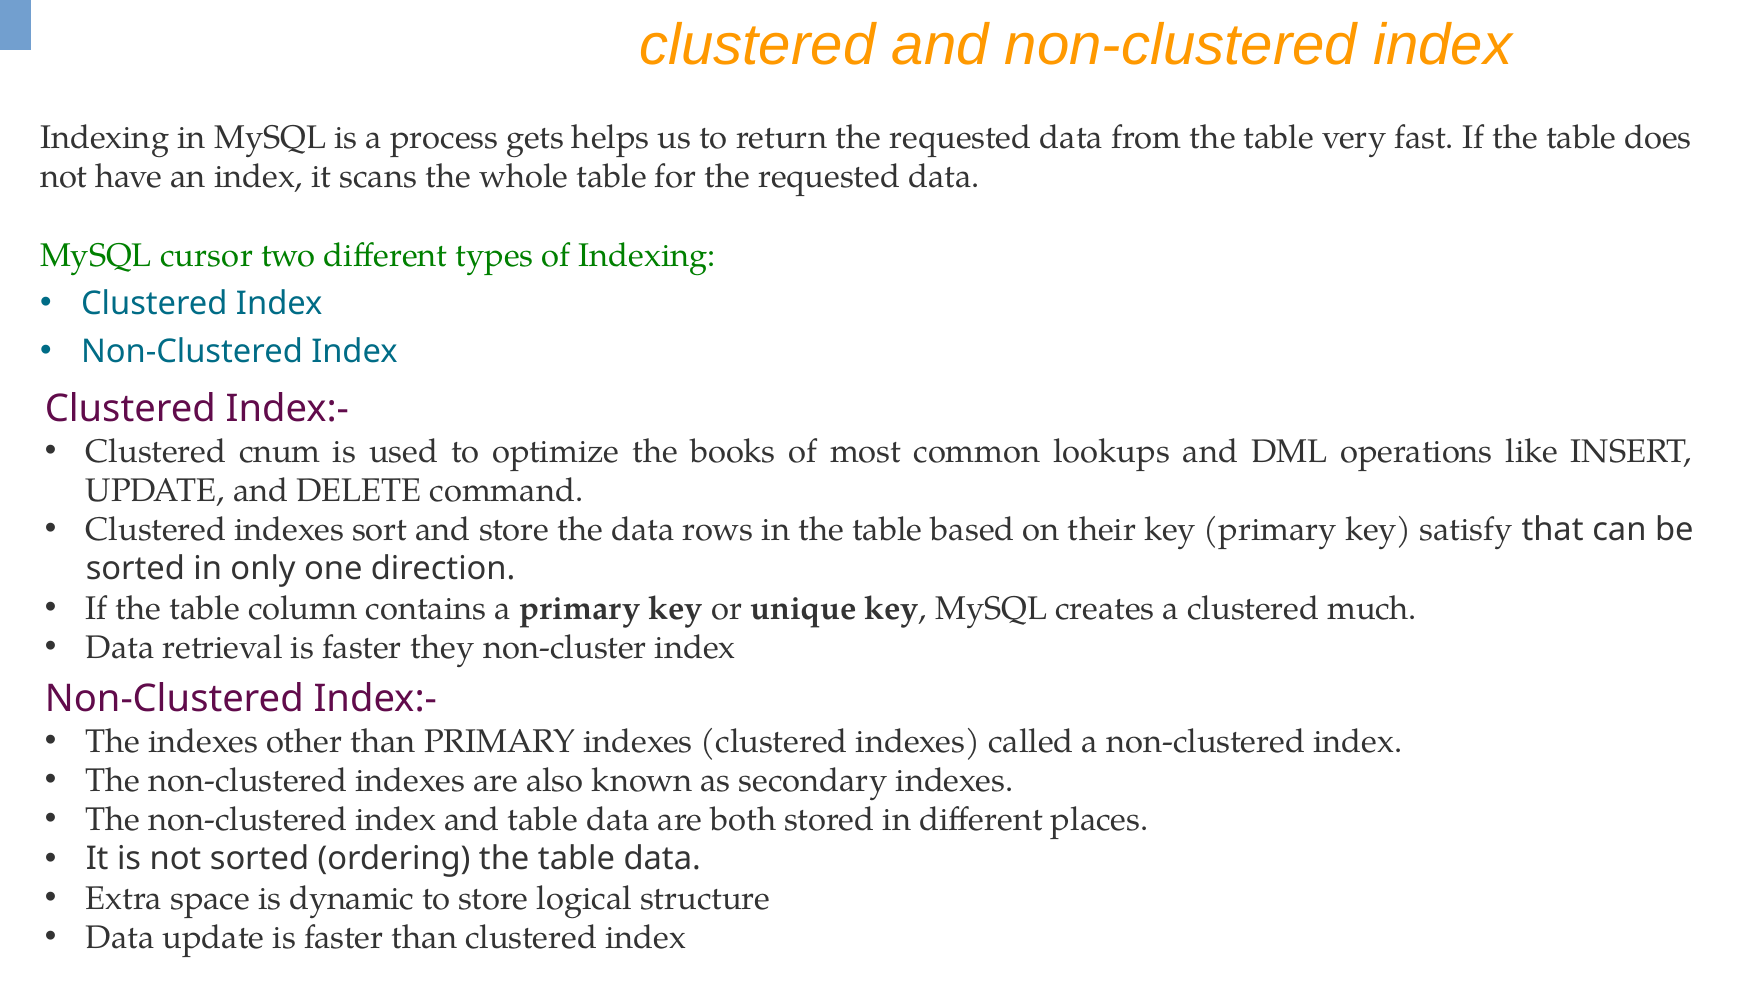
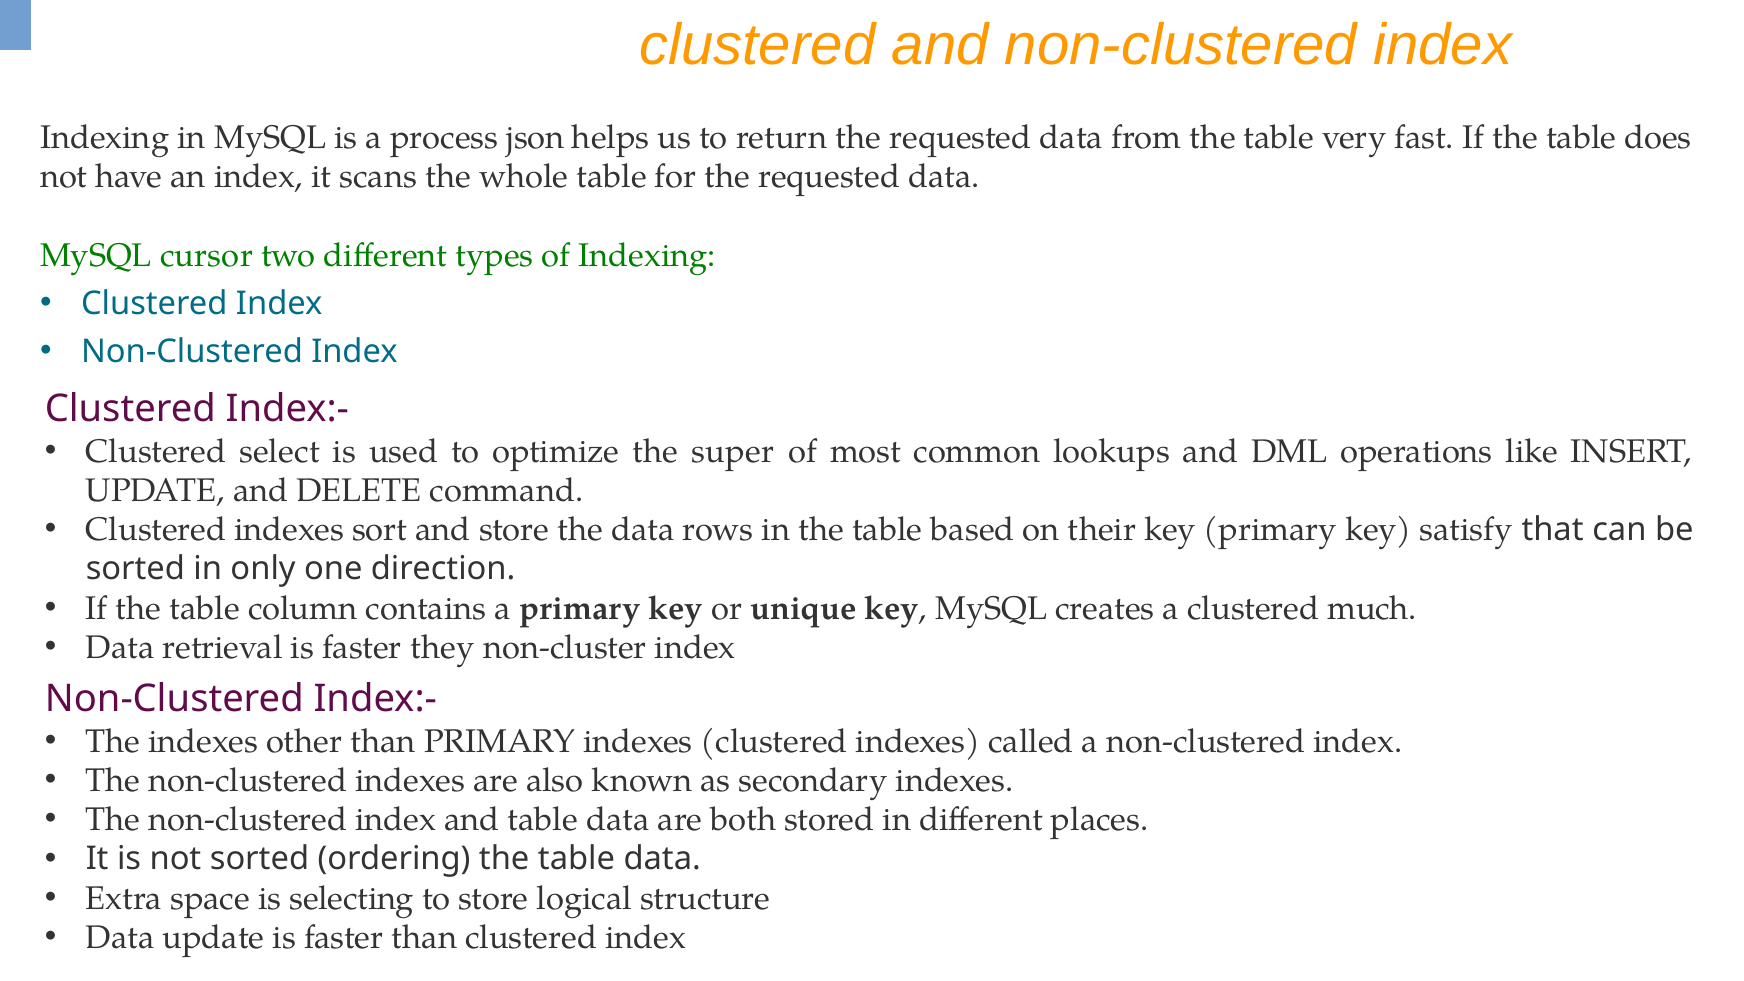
gets: gets -> json (535, 138)
cnum: cnum -> select (279, 451)
books: books -> super (733, 451)
dynamic: dynamic -> selecting (352, 898)
